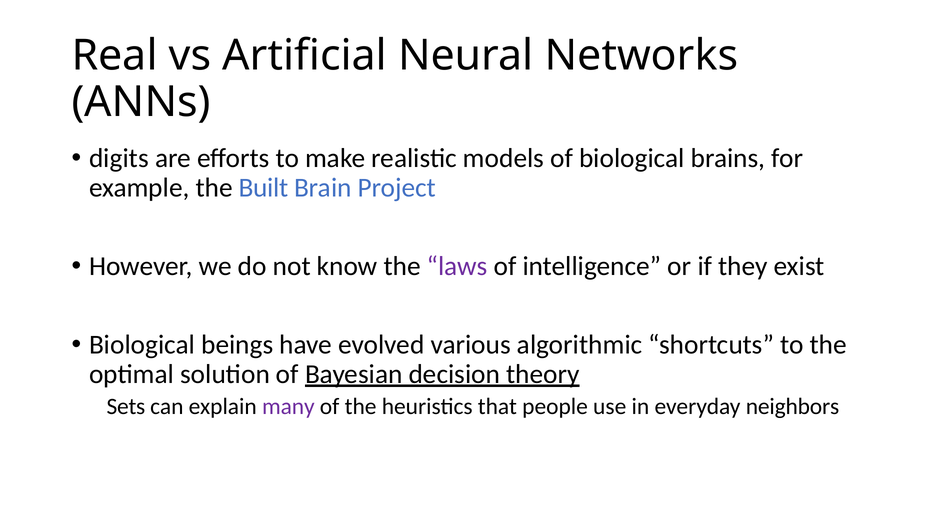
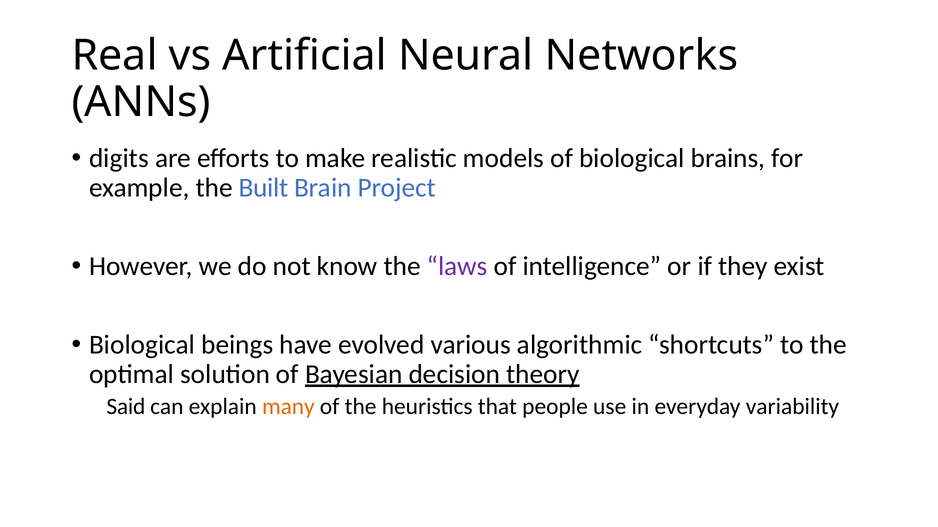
Sets: Sets -> Said (126, 407)
many colour: purple -> orange (288, 407)
neighbors: neighbors -> variability (792, 407)
